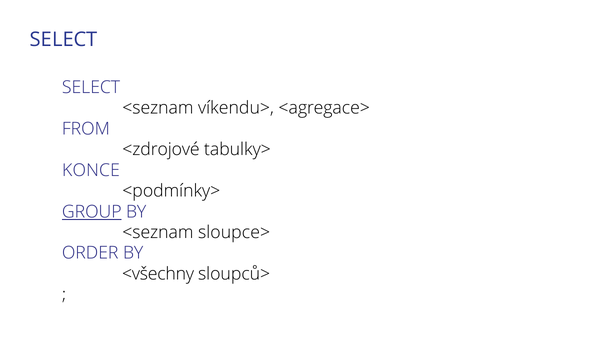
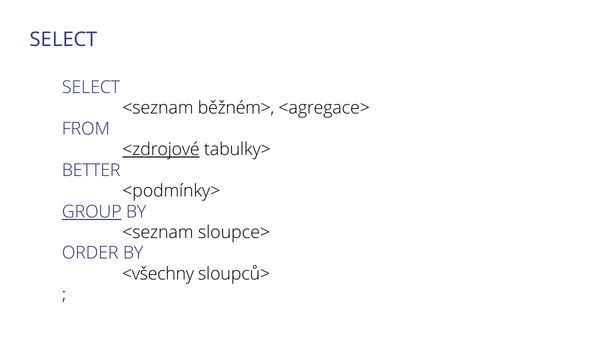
víkendu>: víkendu> -> běžném> (236, 108)
<zdrojové underline: none -> present (161, 149)
KONCE: KONCE -> BETTER (91, 170)
